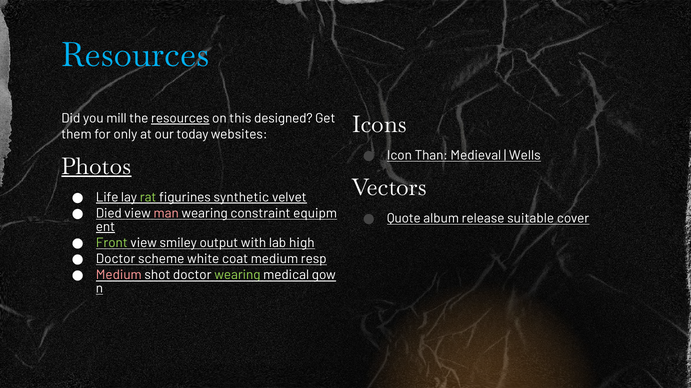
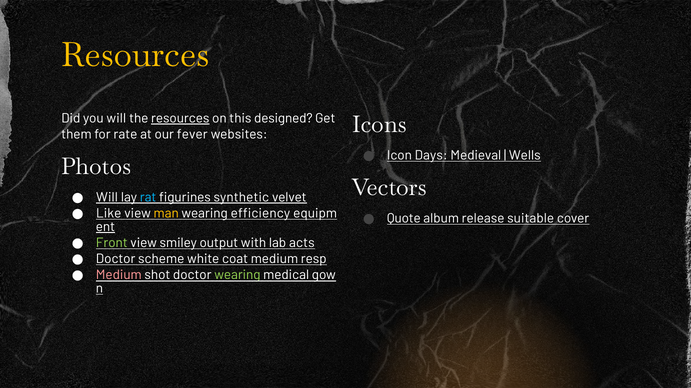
Resources colour: light blue -> yellow (135, 55)
you mill: mill -> will (116, 118)
only: only -> rate (125, 135)
today: today -> fever (192, 135)
Than: Than -> Days (431, 156)
Photos underline: present -> none (96, 167)
Life: Life -> Will (107, 198)
rat colour: light green -> light blue (148, 198)
Died: Died -> Like (109, 214)
man colour: pink -> yellow (166, 214)
constraint: constraint -> efficiency (260, 214)
high: high -> acts (302, 243)
